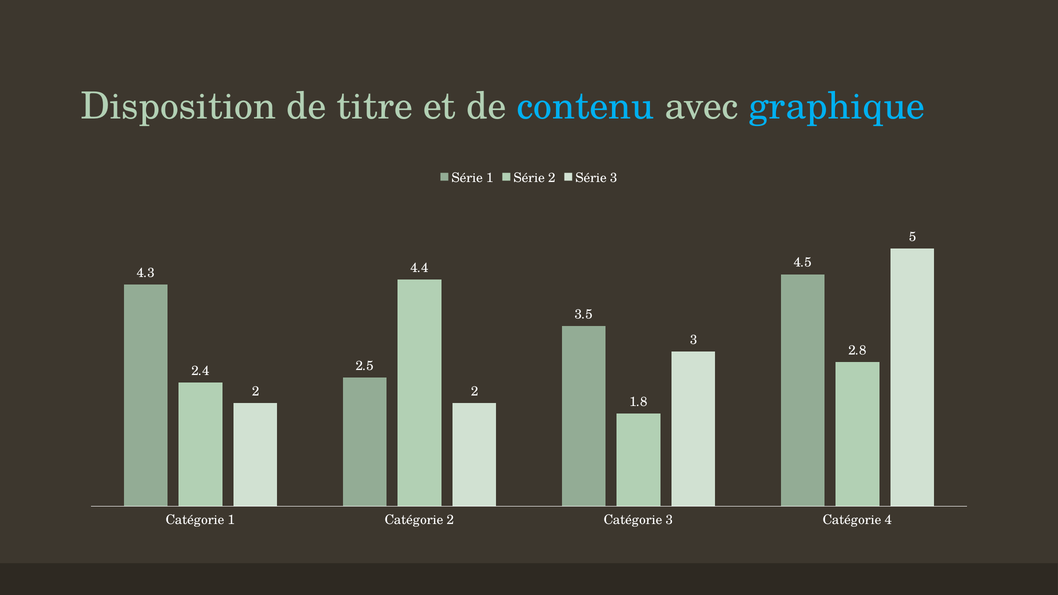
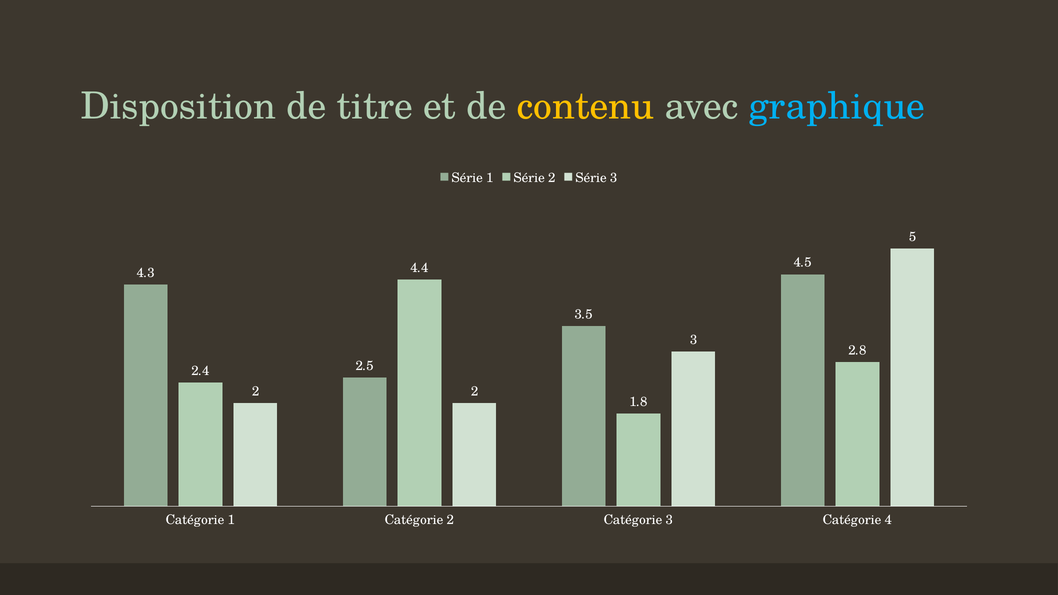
contenu colour: light blue -> yellow (585, 107)
